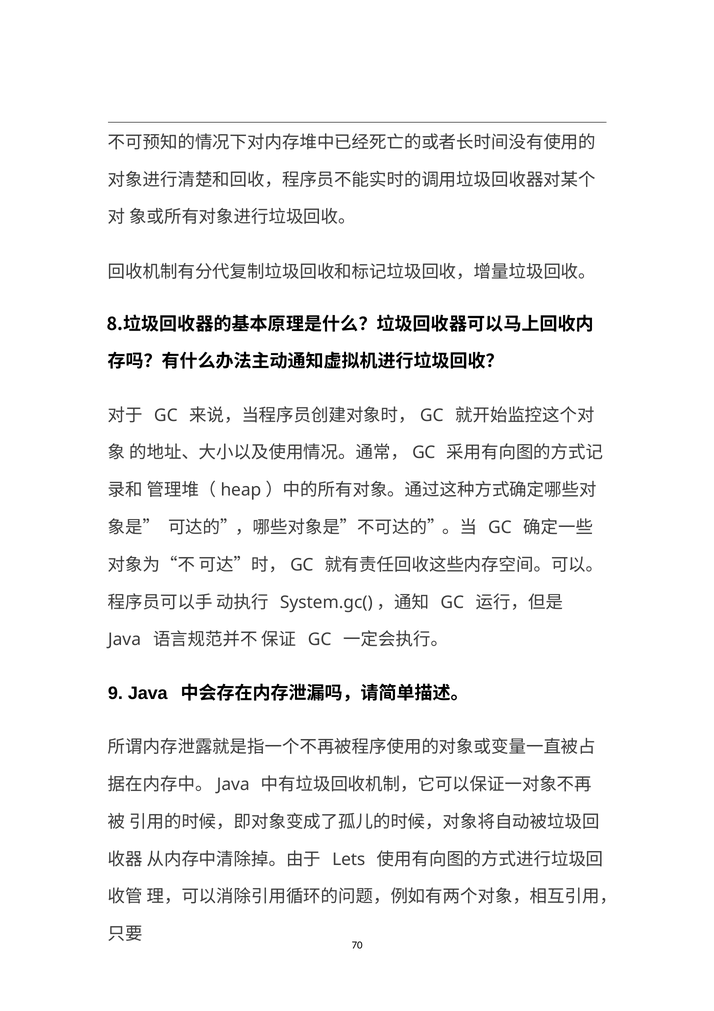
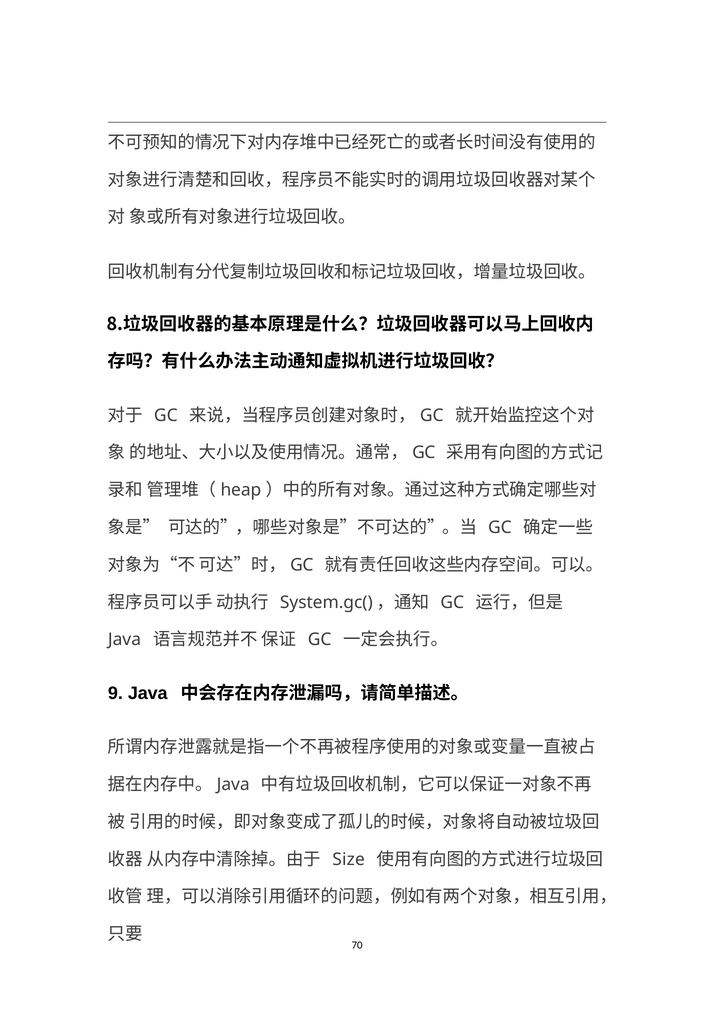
Lets: Lets -> Size (349, 859)
